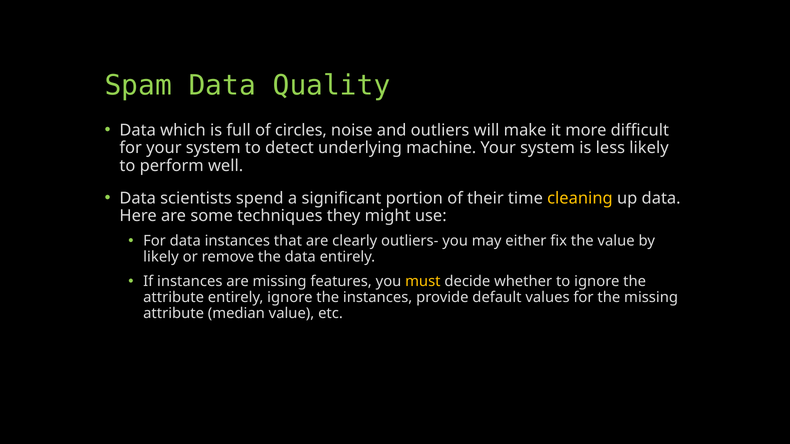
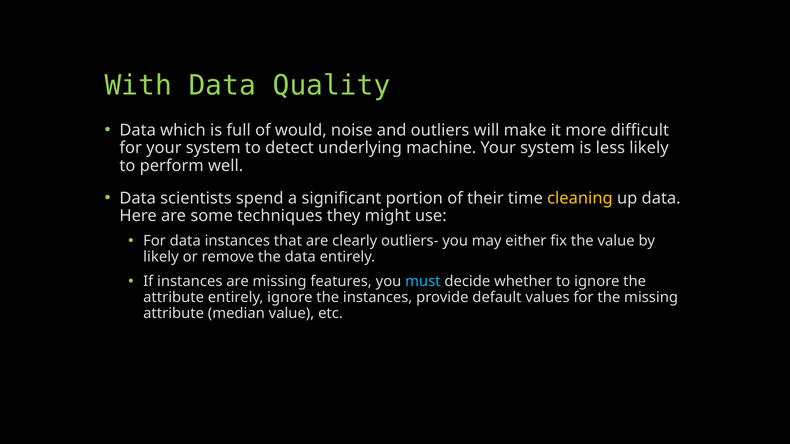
Spam: Spam -> With (138, 85)
circles: circles -> would (301, 130)
must colour: yellow -> light blue (423, 282)
